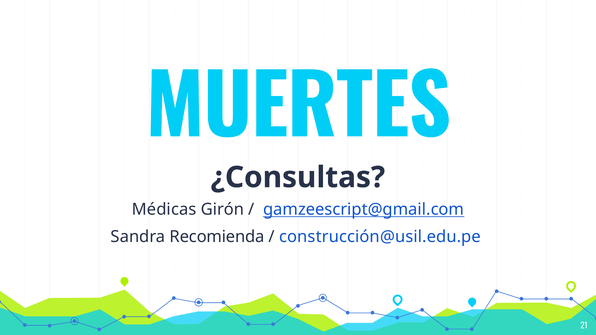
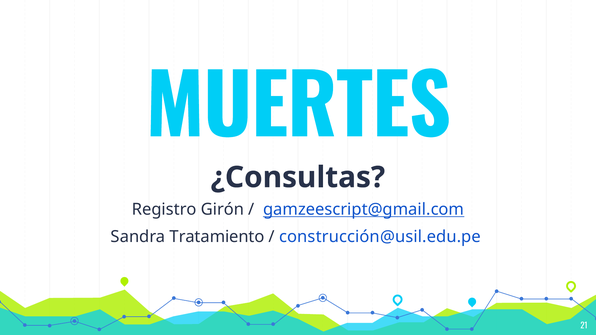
Médicas: Médicas -> Registro (164, 209)
Recomienda: Recomienda -> Tratamiento (217, 237)
